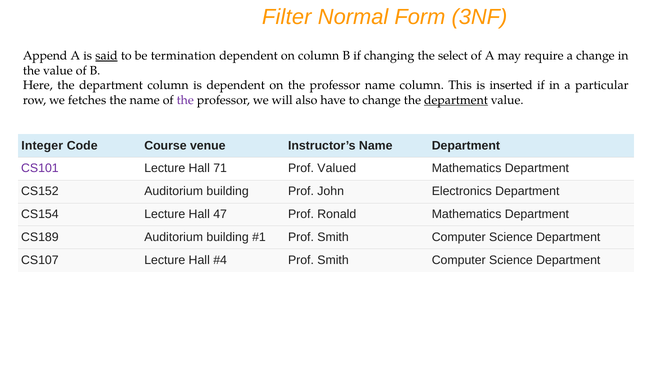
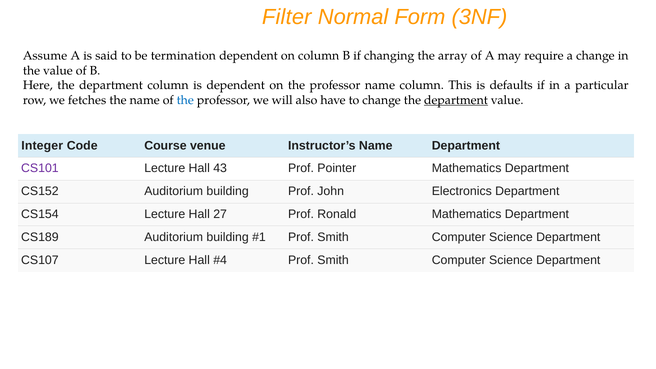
Append: Append -> Assume (45, 56)
said underline: present -> none (107, 56)
select: select -> array (453, 56)
inserted: inserted -> defaults (511, 85)
the colour: purple -> blue (185, 100)
71: 71 -> 43 (220, 168)
Valued: Valued -> Pointer (337, 168)
47: 47 -> 27 (220, 214)
